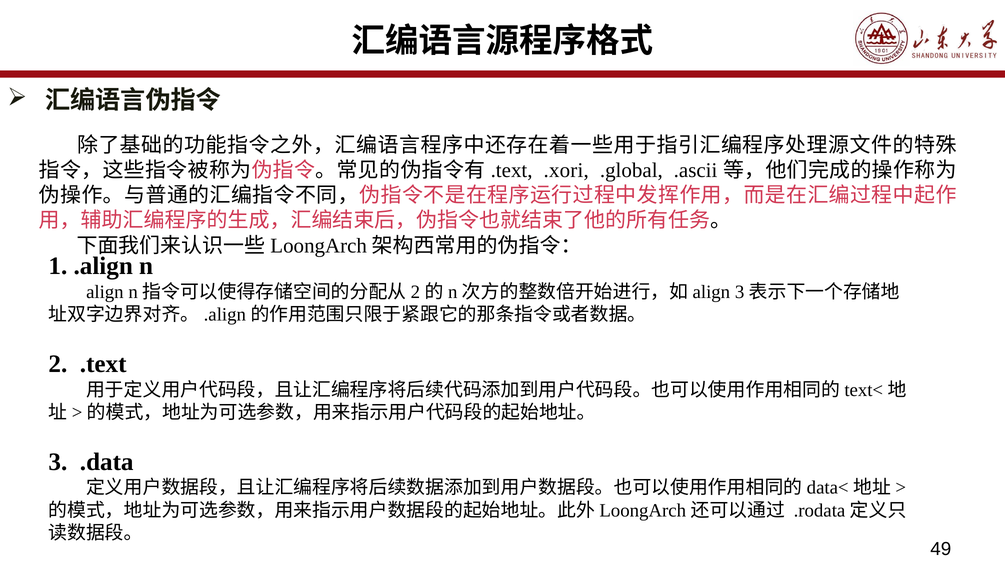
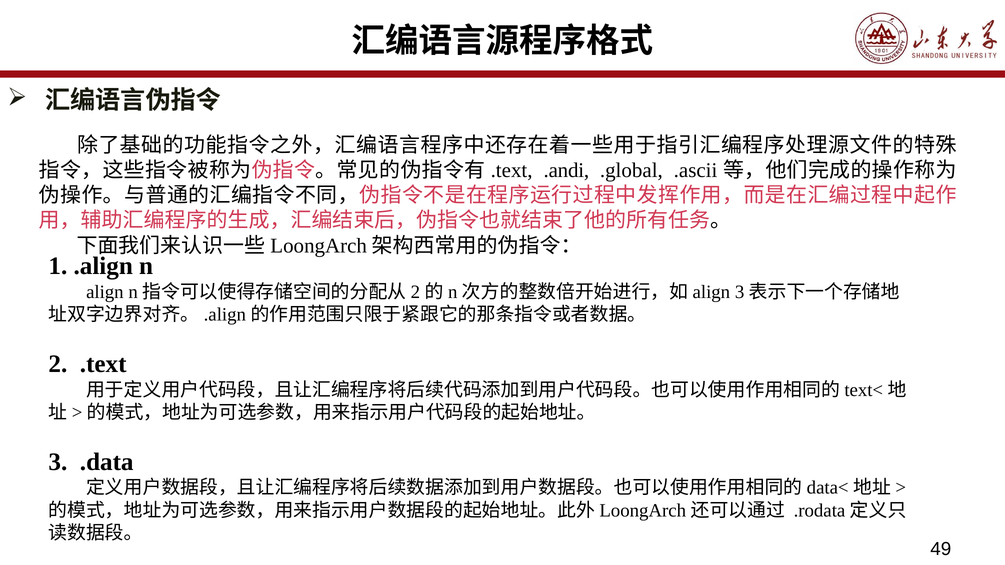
.xori: .xori -> .andi (566, 170)
